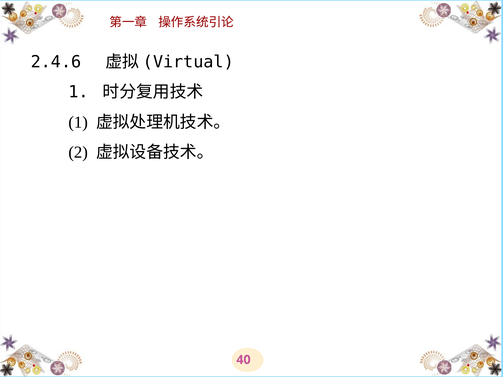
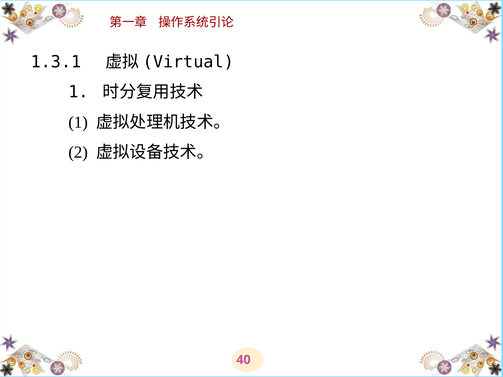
2.4.6: 2.4.6 -> 1.3.1 (56, 62)
